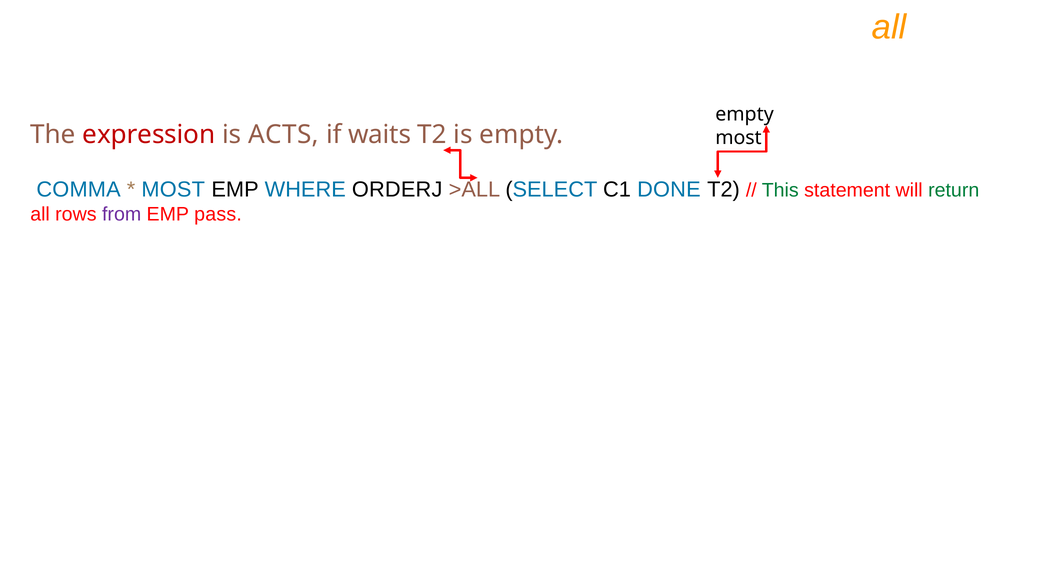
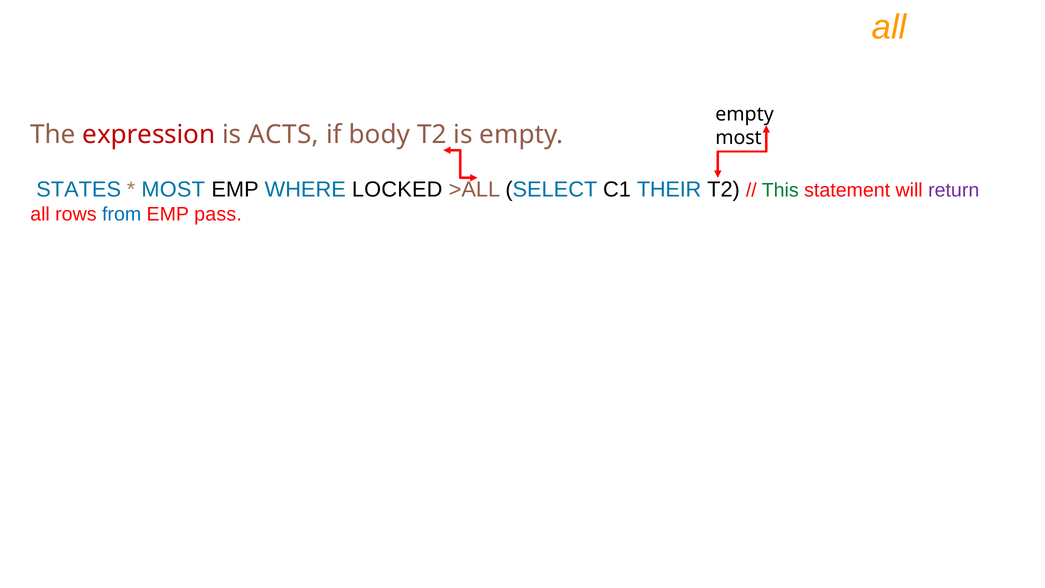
waits: waits -> body (379, 135)
COMMA: COMMA -> STATES (79, 189)
ORDERJ: ORDERJ -> LOCKED (397, 189)
DONE: DONE -> THEIR (669, 189)
return colour: green -> purple (954, 190)
from colour: purple -> blue (122, 214)
